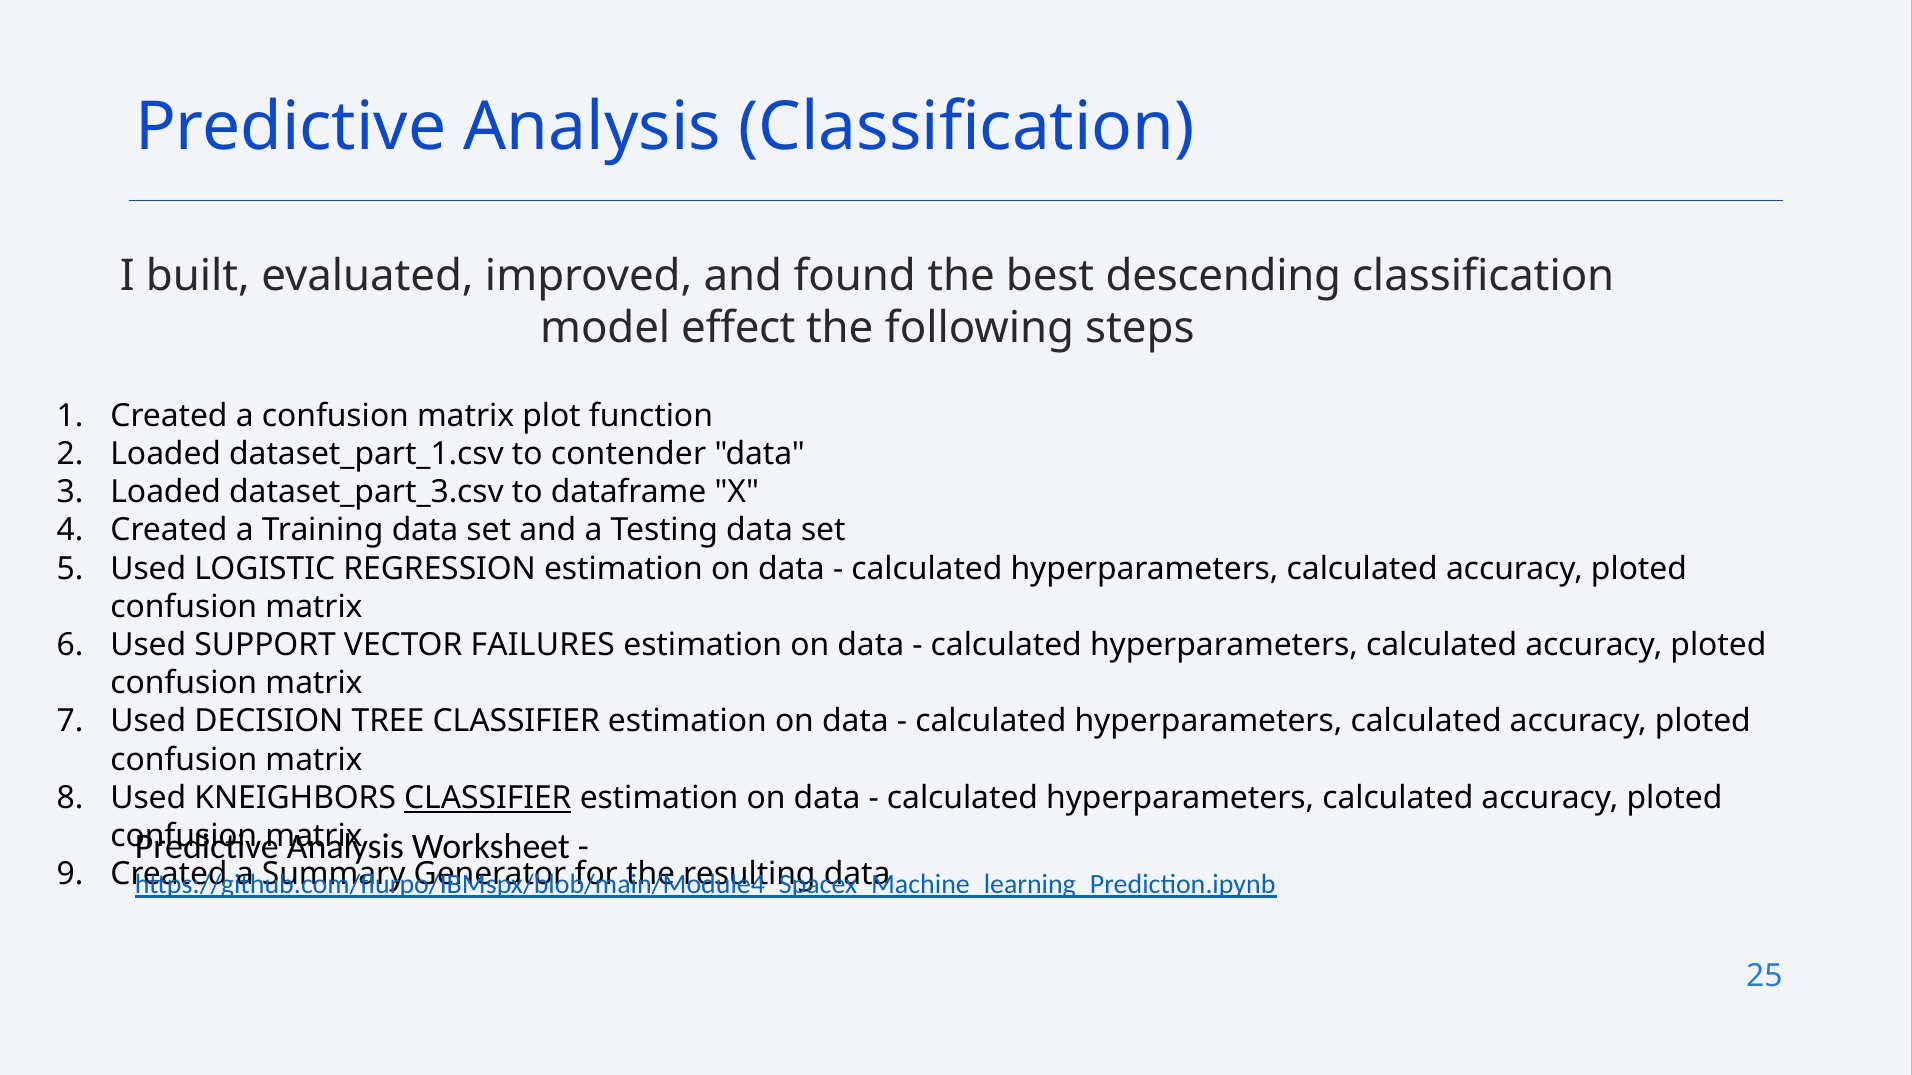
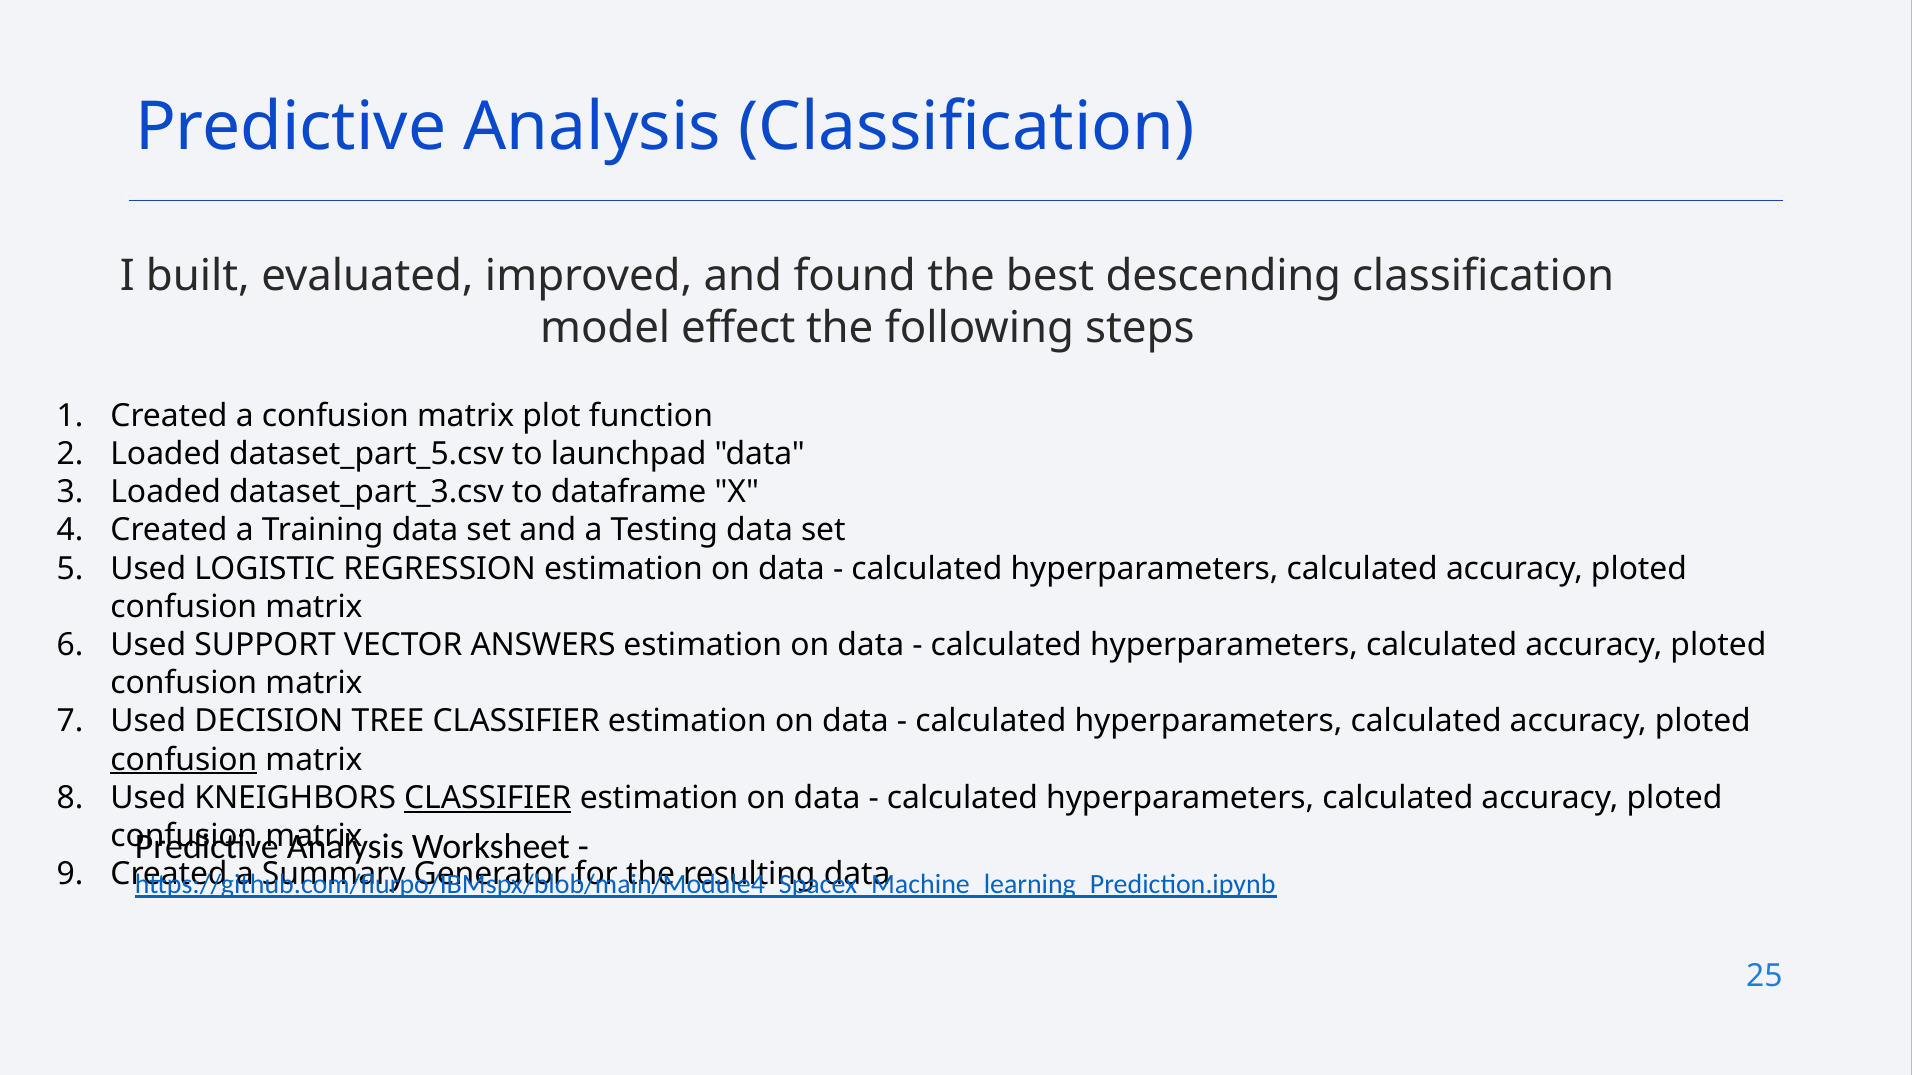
dataset_part_1.csv: dataset_part_1.csv -> dataset_part_5.csv (367, 454)
contender: contender -> launchpad (629, 454)
FAILURES: FAILURES -> ANSWERS (543, 645)
confusion underline: none -> present (184, 760)
